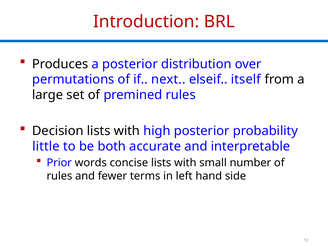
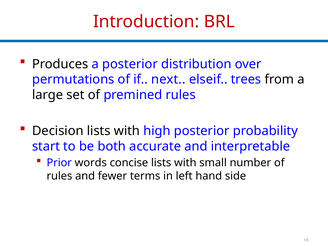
itself: itself -> trees (246, 79)
little: little -> start (46, 146)
